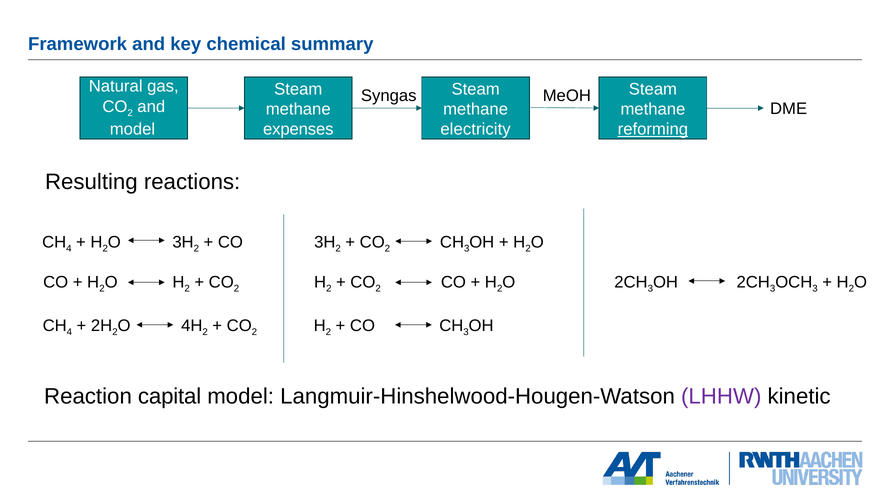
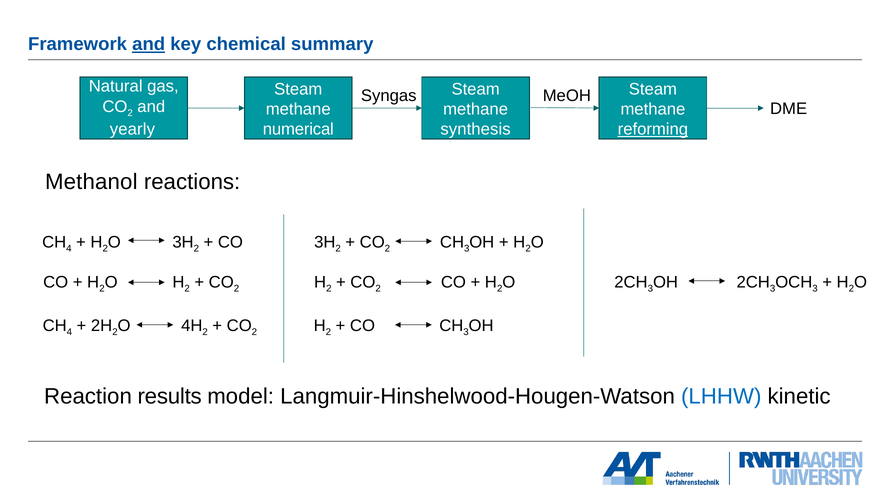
and underline: none -> present (149, 44)
model: model -> yearly (132, 129)
expenses: expenses -> numerical (298, 129)
electricity: electricity -> synthesis (476, 129)
Resulting: Resulting -> Methanol (91, 182)
capital: capital -> results (170, 396)
LHHW colour: purple -> blue (721, 396)
